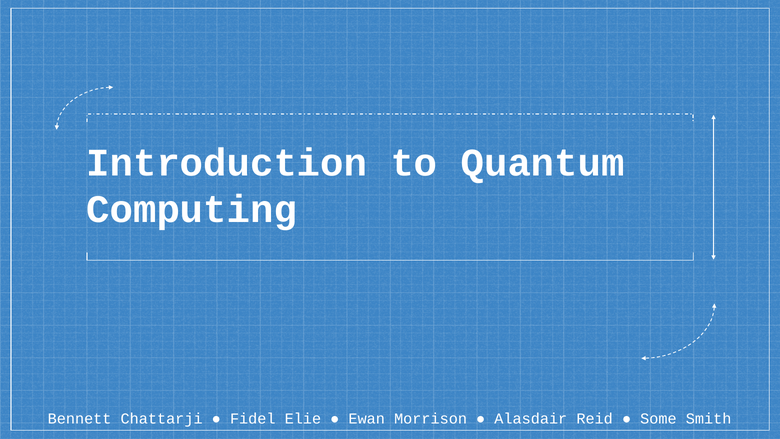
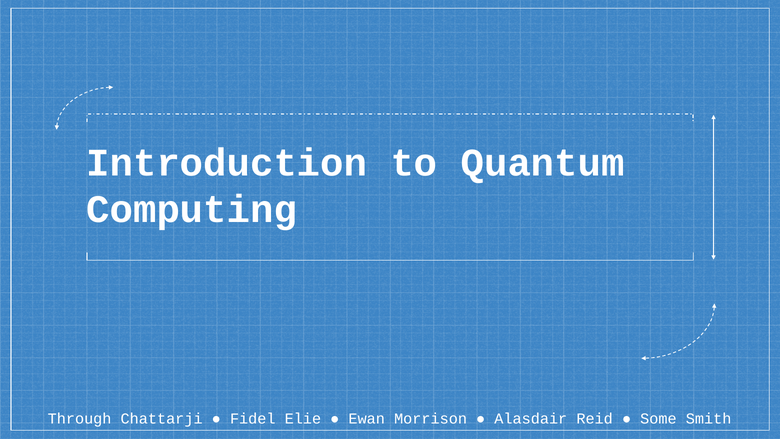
Bennett: Bennett -> Through (80, 418)
